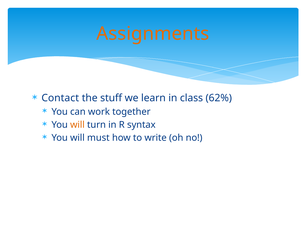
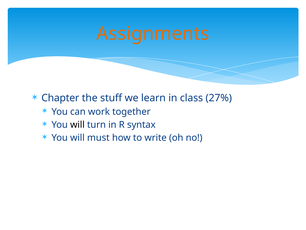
Contact: Contact -> Chapter (60, 98)
62%: 62% -> 27% (219, 98)
will colour: orange -> black (77, 125)
